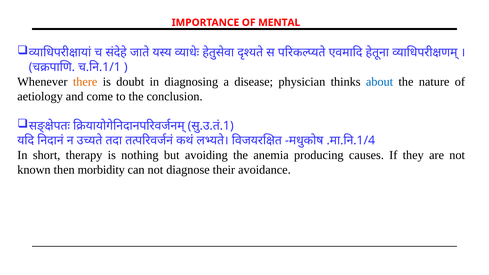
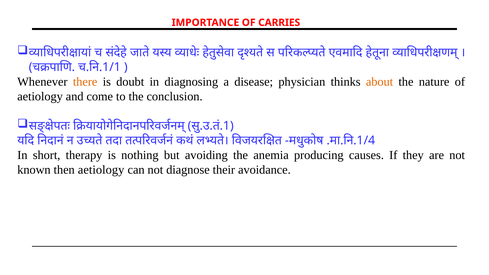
MENTAL: MENTAL -> CARRIES (279, 23)
about colour: blue -> orange (380, 82)
then morbidity: morbidity -> aetiology (101, 170)
